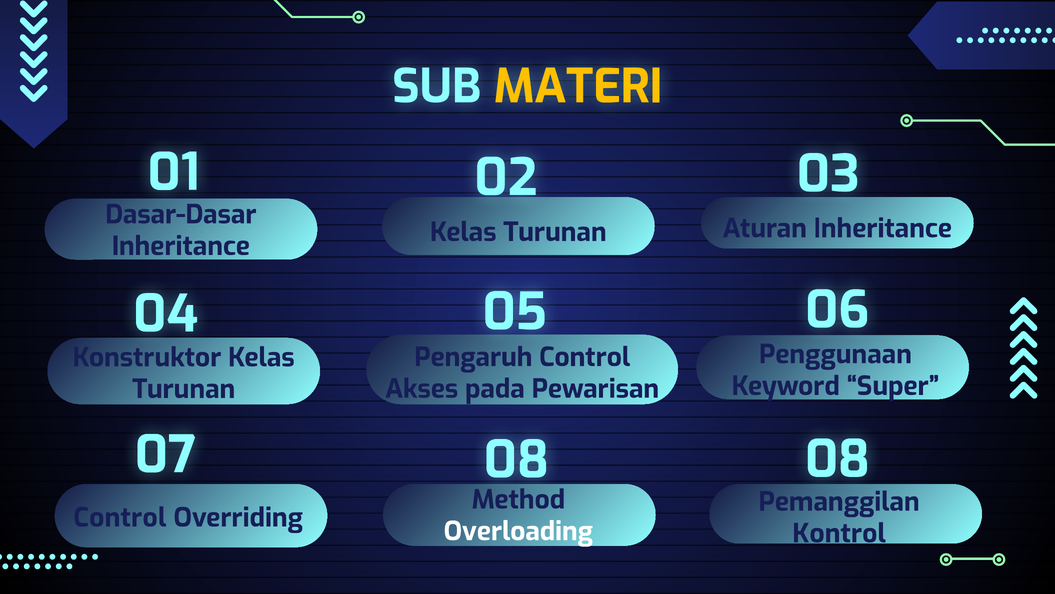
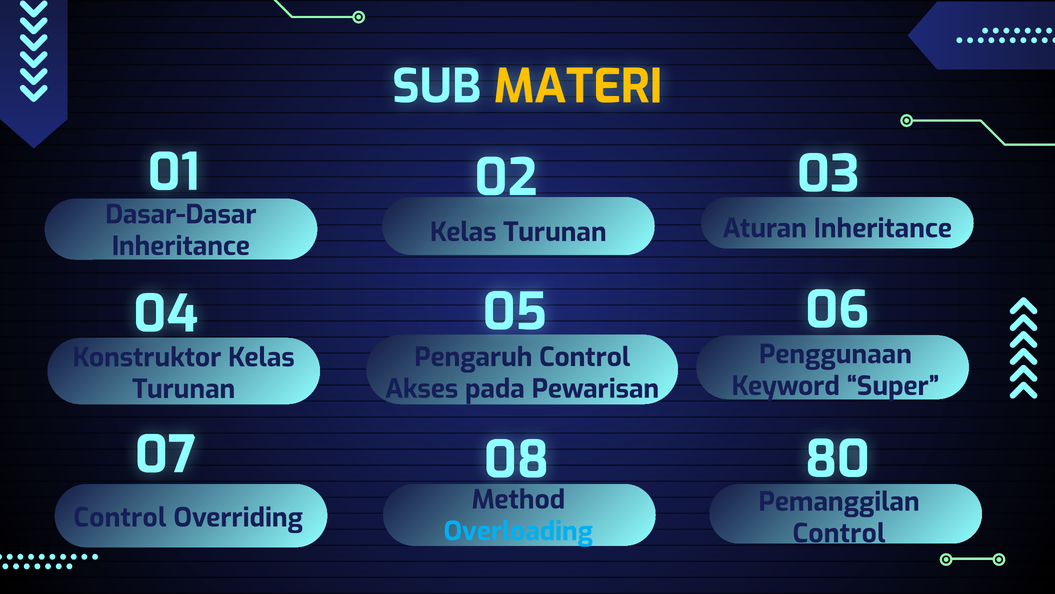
07 08: 08 -> 80 (837, 459)
Overloading colour: white -> light blue (518, 531)
Kontrol: Kontrol -> Control (839, 533)
